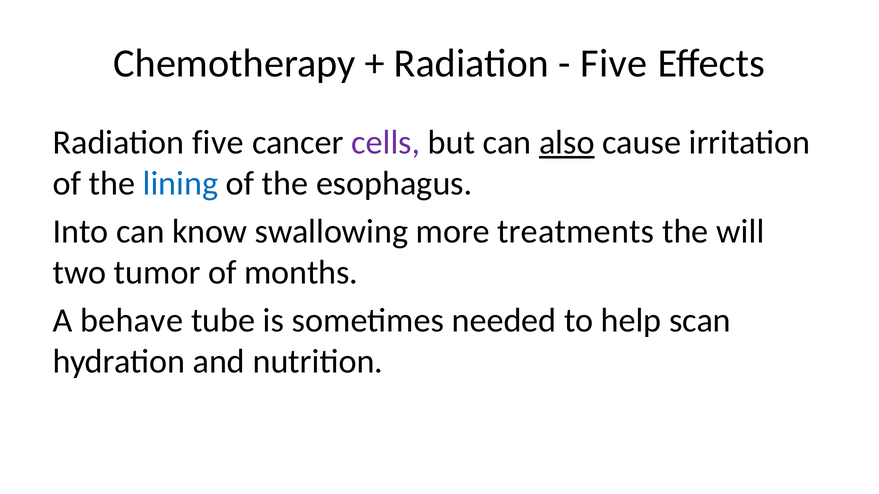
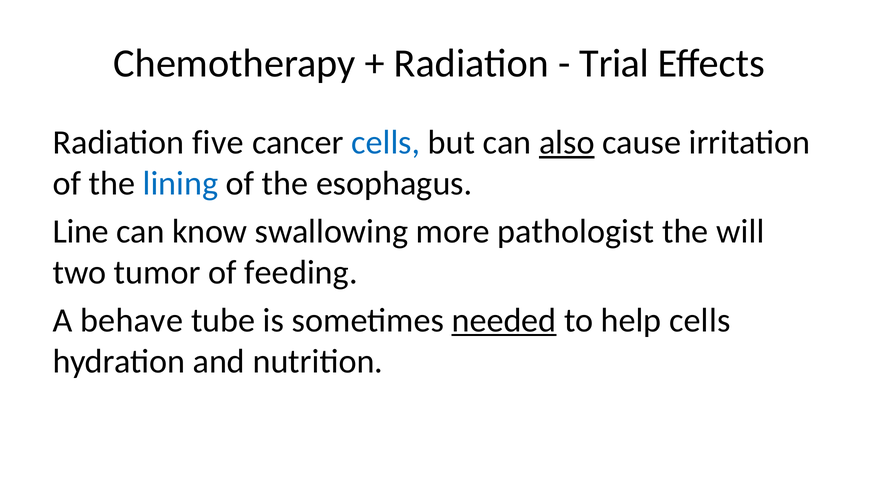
Five: Five -> Trial (614, 64)
cells colour: purple -> blue (386, 143)
Into: Into -> Line (81, 232)
treatments: treatments -> pathologist (576, 232)
months: months -> feeding (301, 273)
needed underline: none -> present (504, 321)
help scan: scan -> cells (700, 321)
